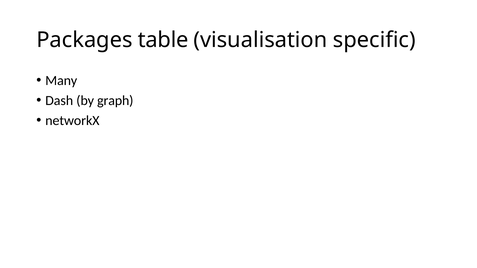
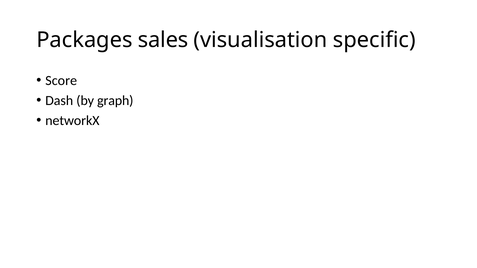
table: table -> sales (163, 40)
Many: Many -> Score (61, 81)
